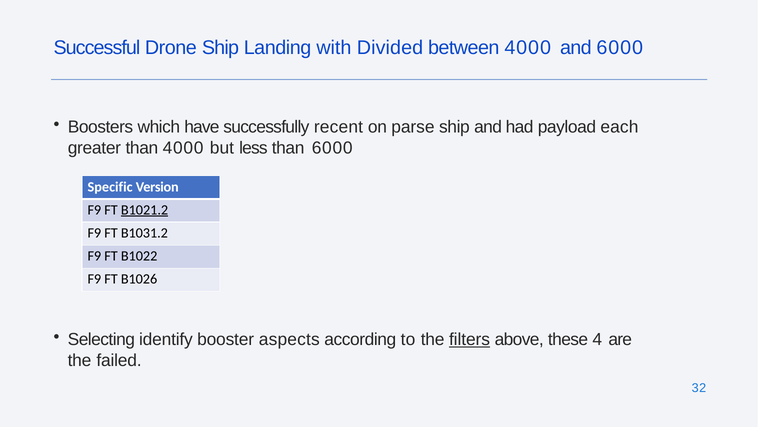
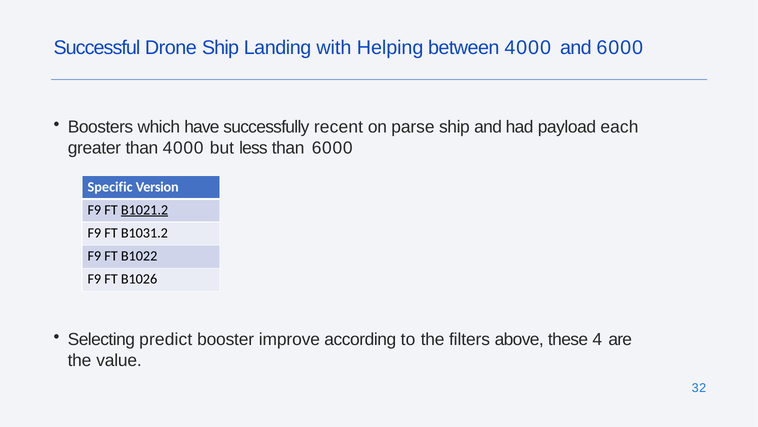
Divided: Divided -> Helping (390, 48)
identify: identify -> predict (166, 339)
aspects: aspects -> improve (289, 339)
filters underline: present -> none (469, 339)
failed: failed -> value (119, 360)
